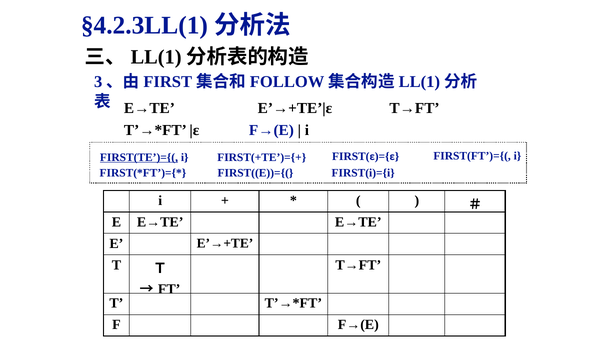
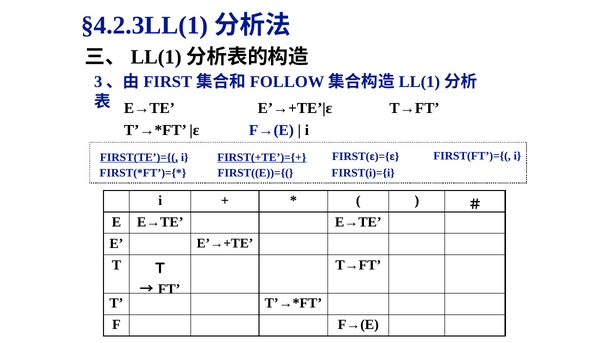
FIRST(+TE’)={+ underline: none -> present (262, 158)
